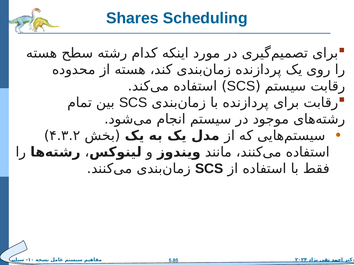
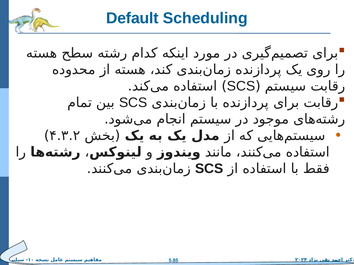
Shares: Shares -> Default (132, 18)
